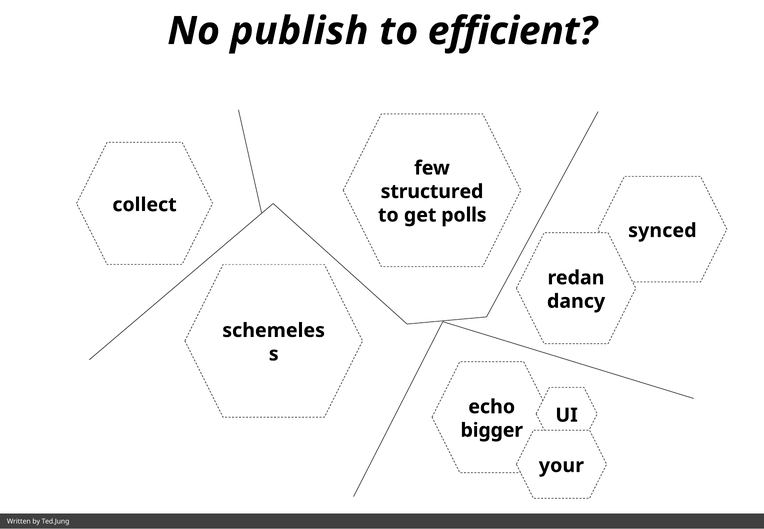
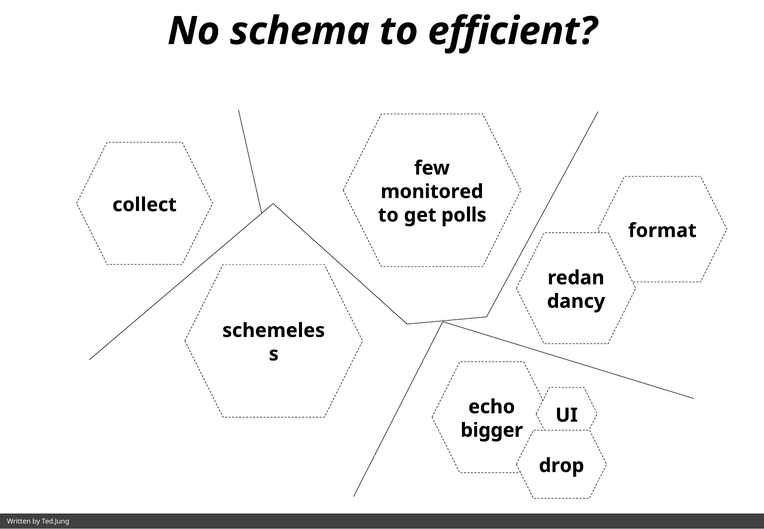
publish: publish -> schema (300, 31)
structured: structured -> monitored (432, 192)
synced: synced -> format (662, 231)
your: your -> drop (562, 466)
